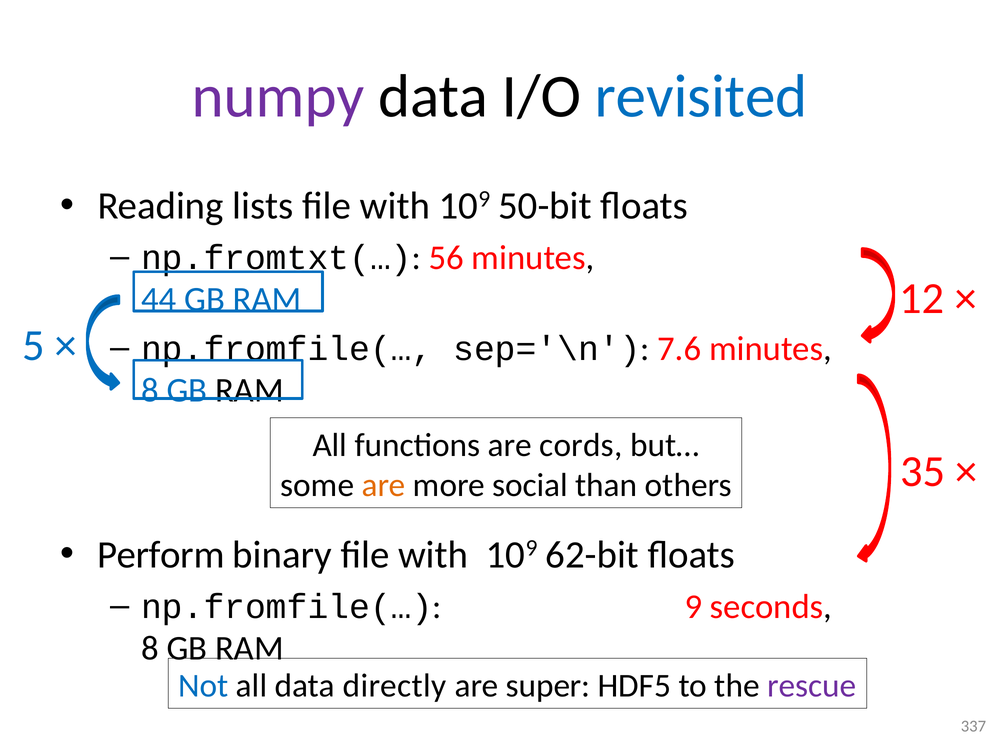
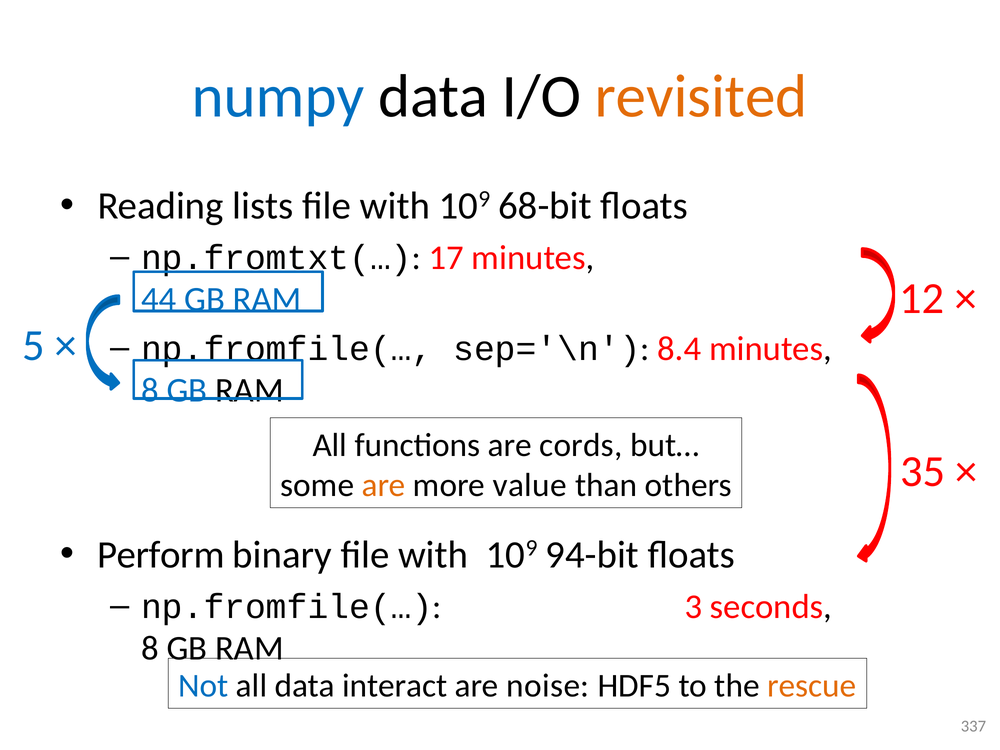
numpy colour: purple -> blue (278, 97)
revisited colour: blue -> orange (701, 97)
50-bit: 50-bit -> 68-bit (545, 206)
56: 56 -> 17 (446, 258)
7.6: 7.6 -> 8.4 (679, 349)
social: social -> value (530, 485)
62-bit: 62-bit -> 94-bit (592, 555)
9: 9 -> 3 (693, 607)
directly: directly -> interact (395, 686)
super: super -> noise (548, 686)
rescue colour: purple -> orange (812, 686)
